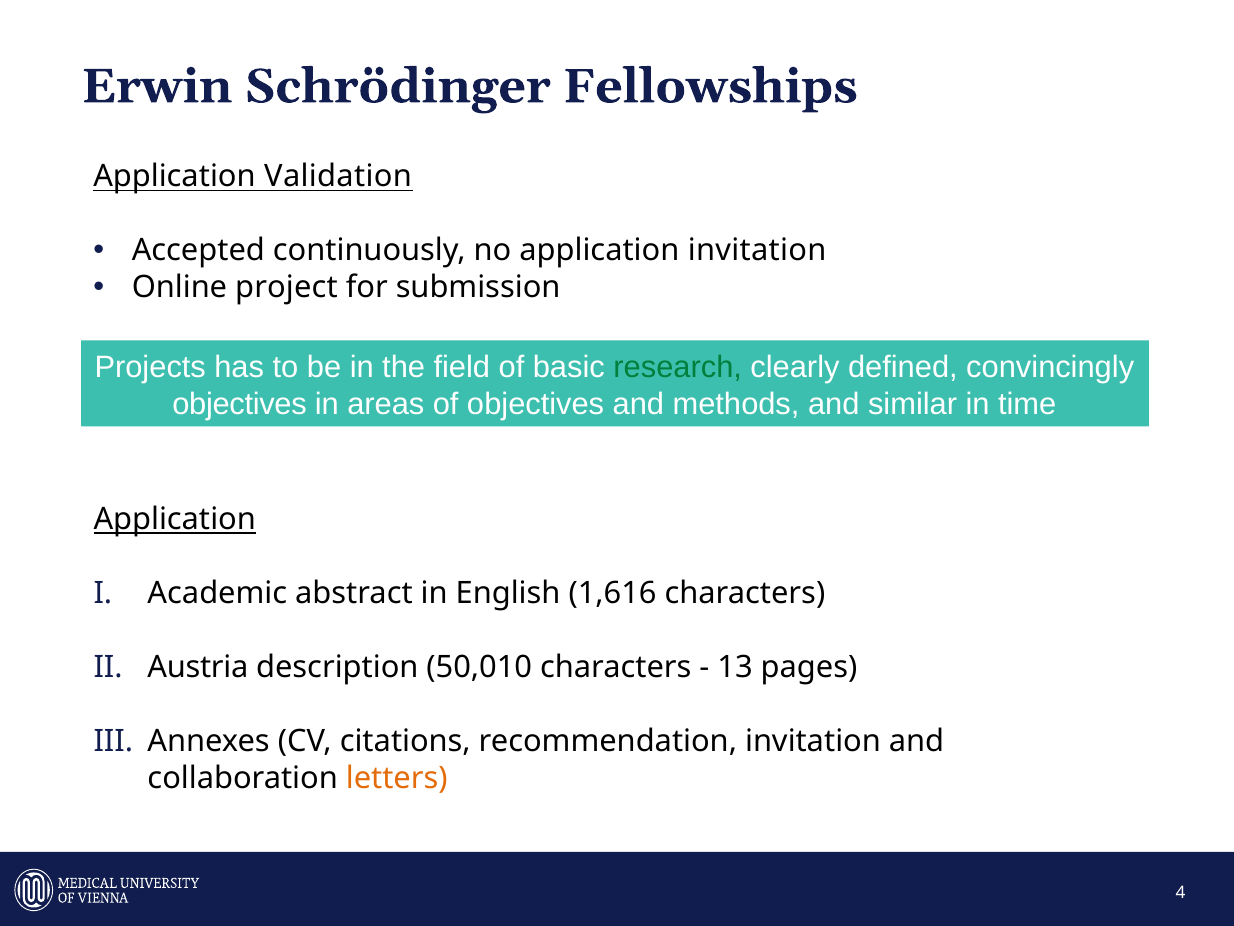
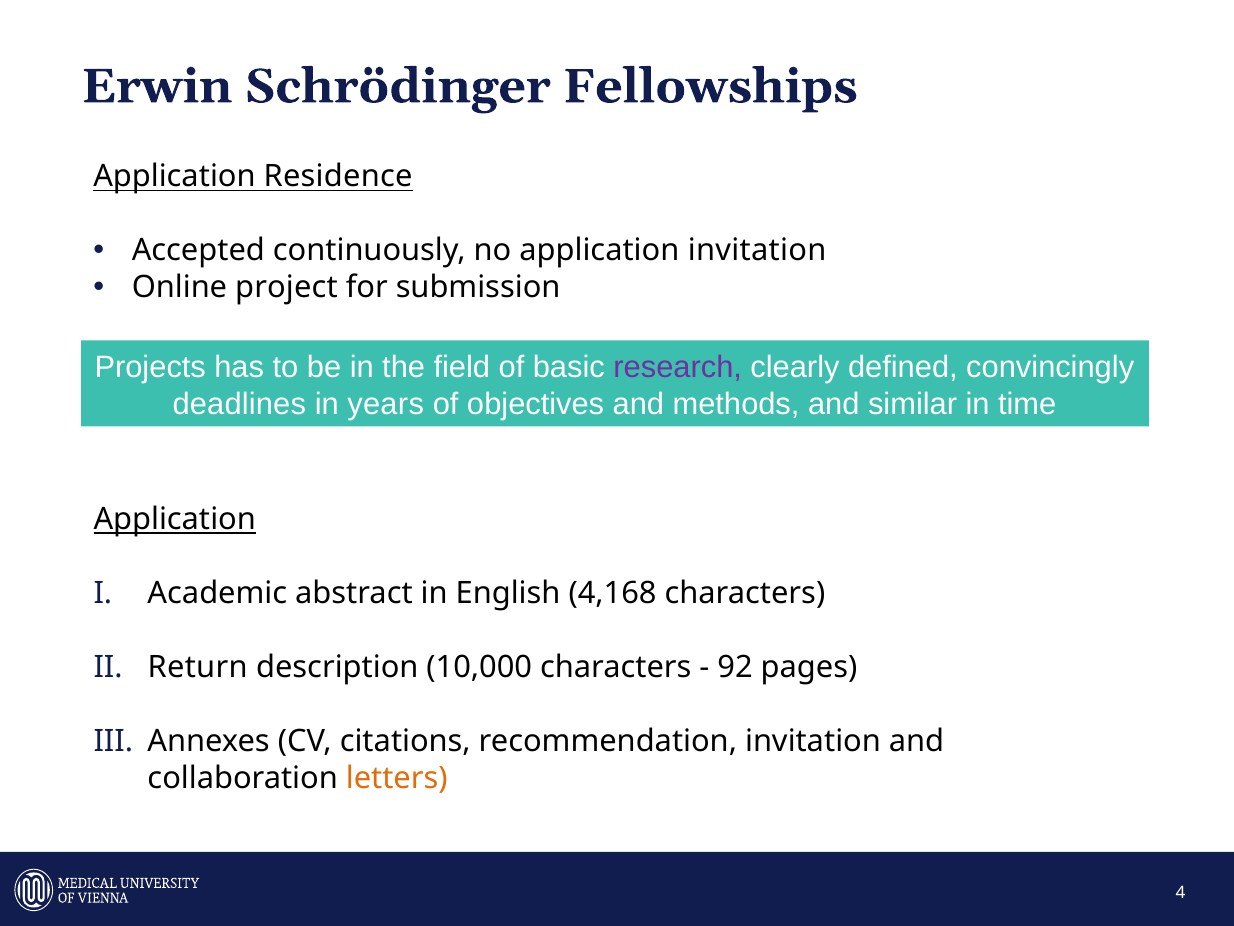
Validation: Validation -> Residence (338, 176)
research colour: green -> purple (678, 367)
objectives: objectives -> deadlines (239, 404)
areas: areas -> years (386, 404)
1,616: 1,616 -> 4,168 (613, 593)
Austria: Austria -> Return (198, 667)
50,010: 50,010 -> 10,000 (479, 667)
13: 13 -> 92 (735, 667)
